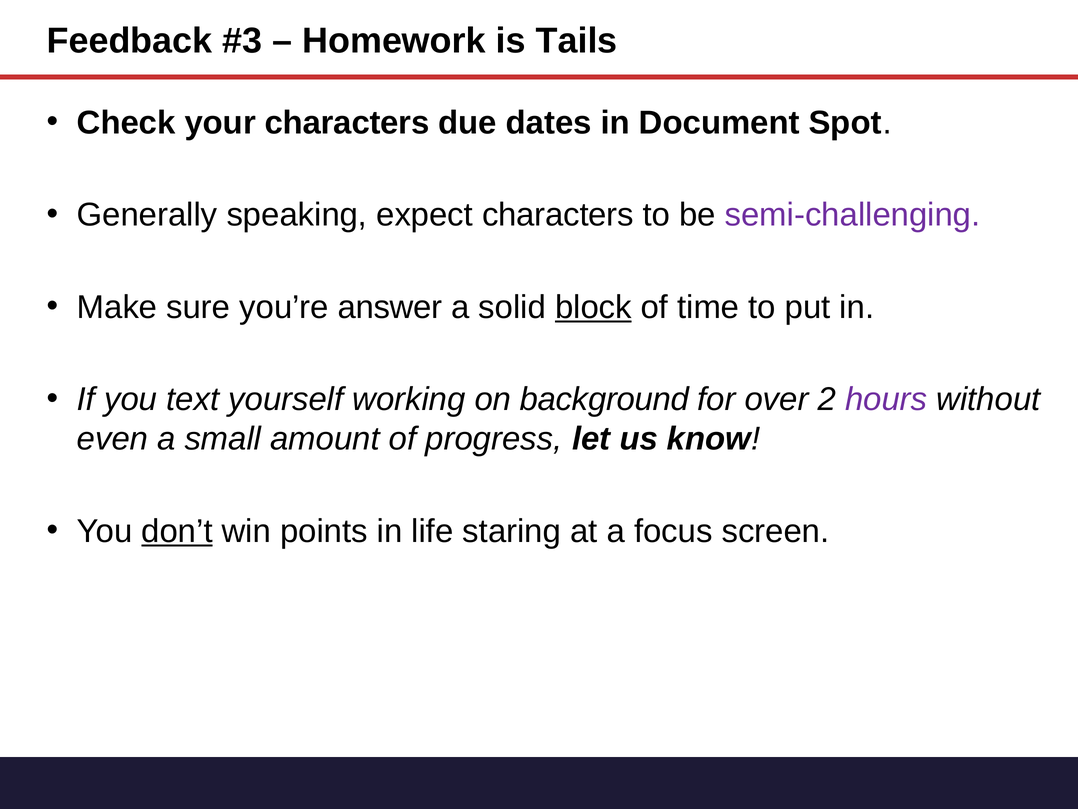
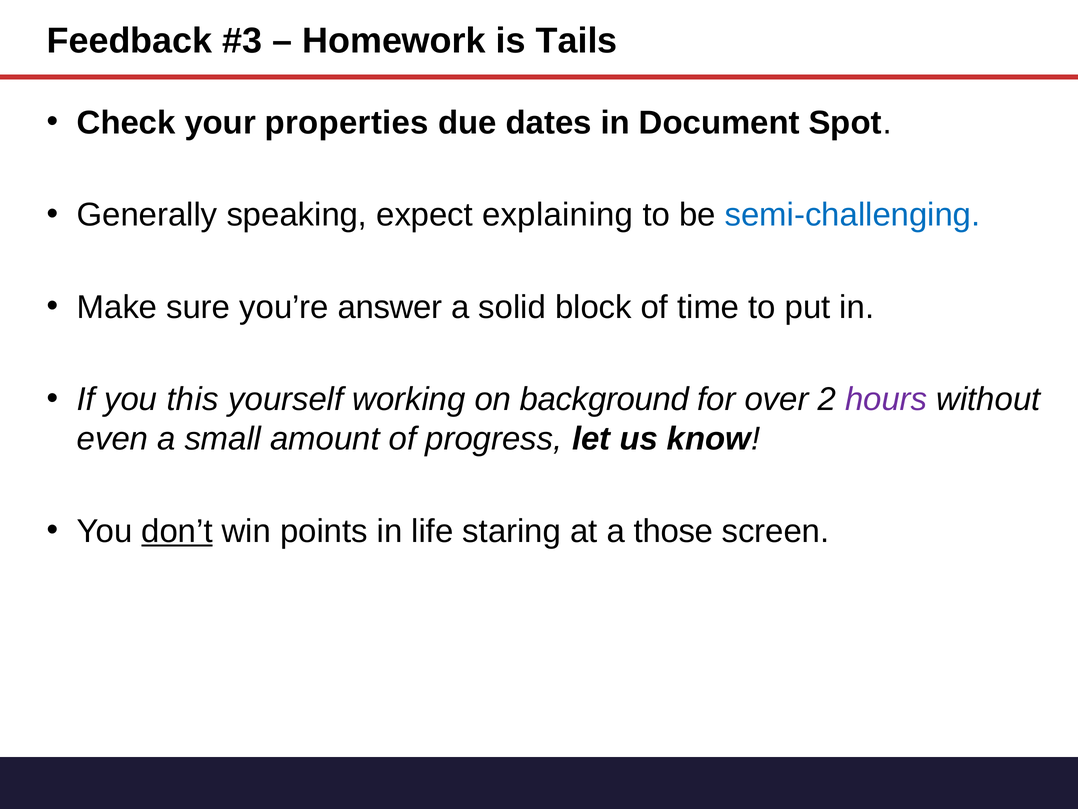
your characters: characters -> properties (347, 123)
expect characters: characters -> explaining (558, 215)
semi-challenging colour: purple -> blue (853, 215)
block underline: present -> none (593, 307)
text: text -> this (193, 399)
focus: focus -> those (673, 531)
